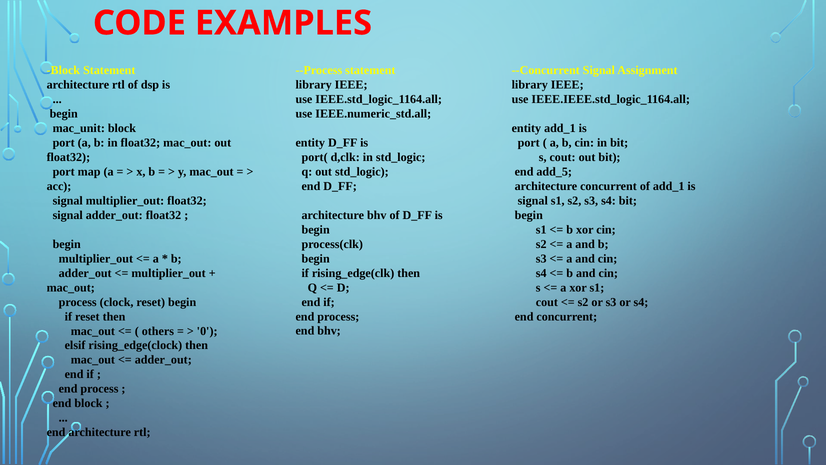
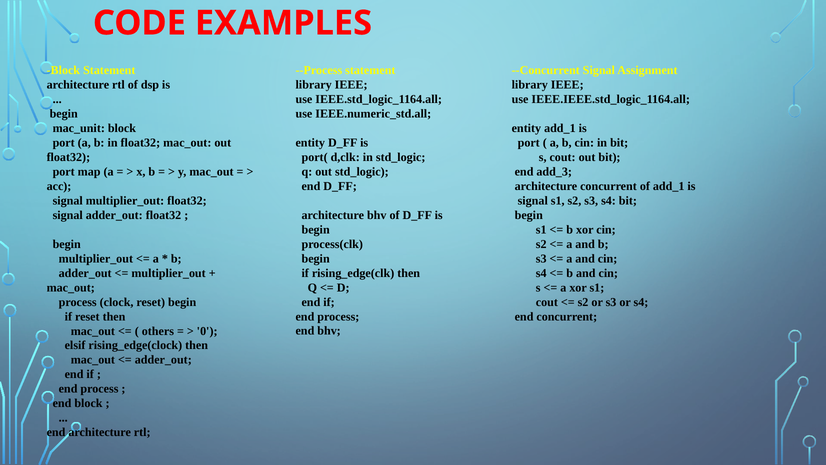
add_5: add_5 -> add_3 (554, 172)
